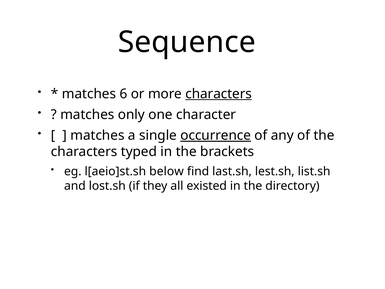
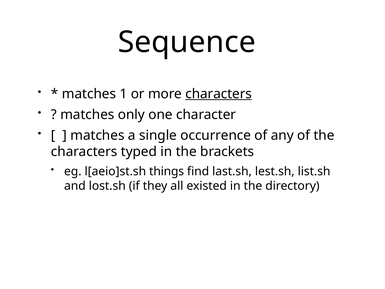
6: 6 -> 1 (123, 94)
occurrence underline: present -> none (216, 135)
below: below -> things (167, 171)
